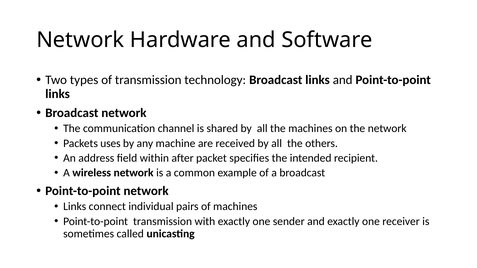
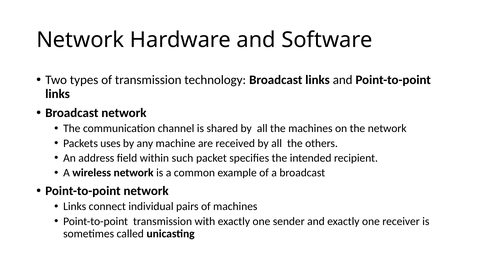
after: after -> such (183, 158)
